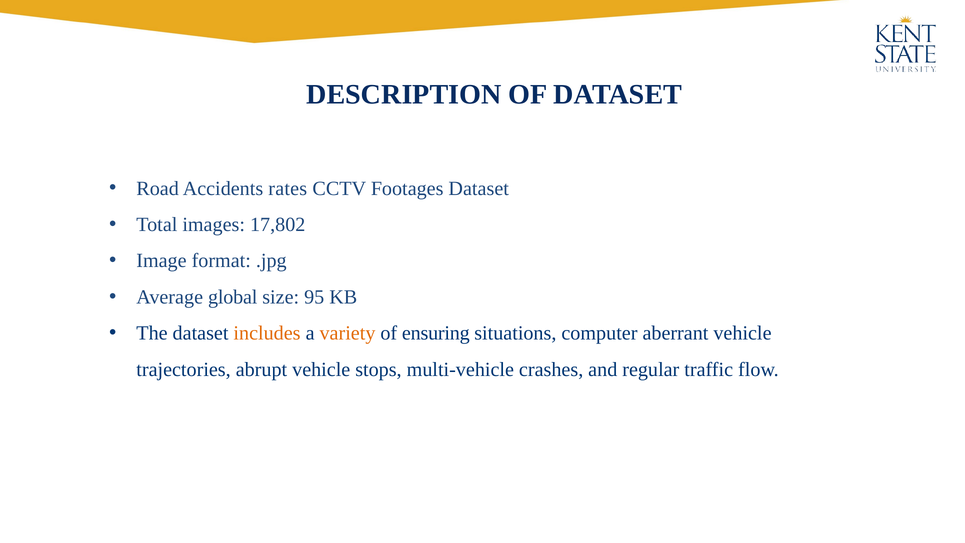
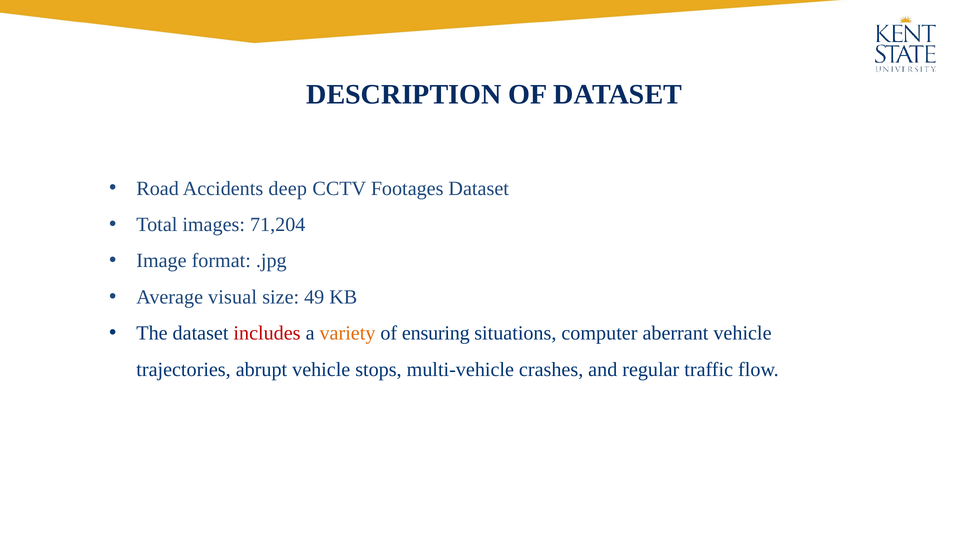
rates: rates -> deep (288, 188)
17,802: 17,802 -> 71,204 (278, 225)
global: global -> visual (233, 297)
95: 95 -> 49 (314, 297)
includes colour: orange -> red (267, 333)
